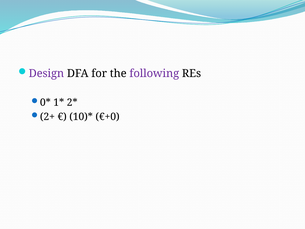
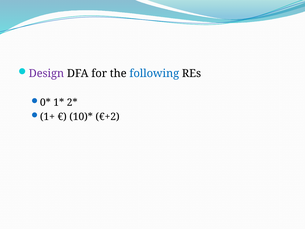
following colour: purple -> blue (154, 73)
2+: 2+ -> 1+ (47, 117)
€+0: €+0 -> €+2 (107, 117)
